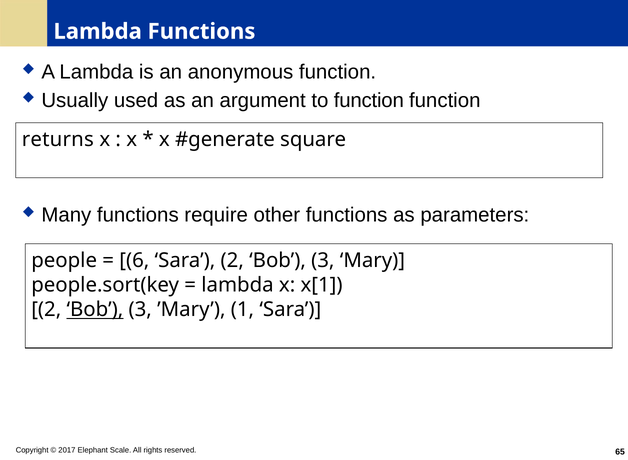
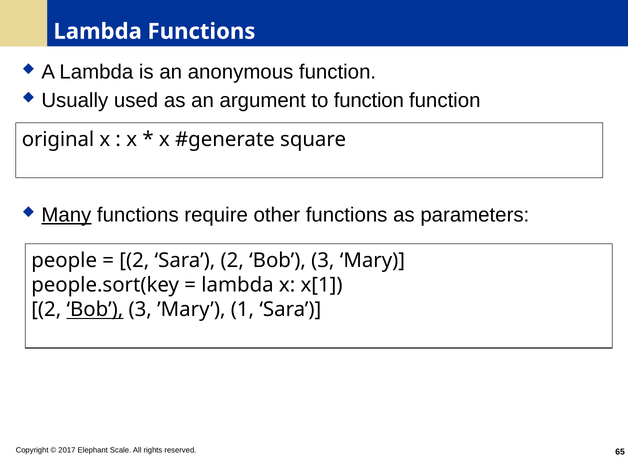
returns: returns -> original (58, 139)
Many underline: none -> present (66, 215)
6: 6 -> 2 (134, 260)
